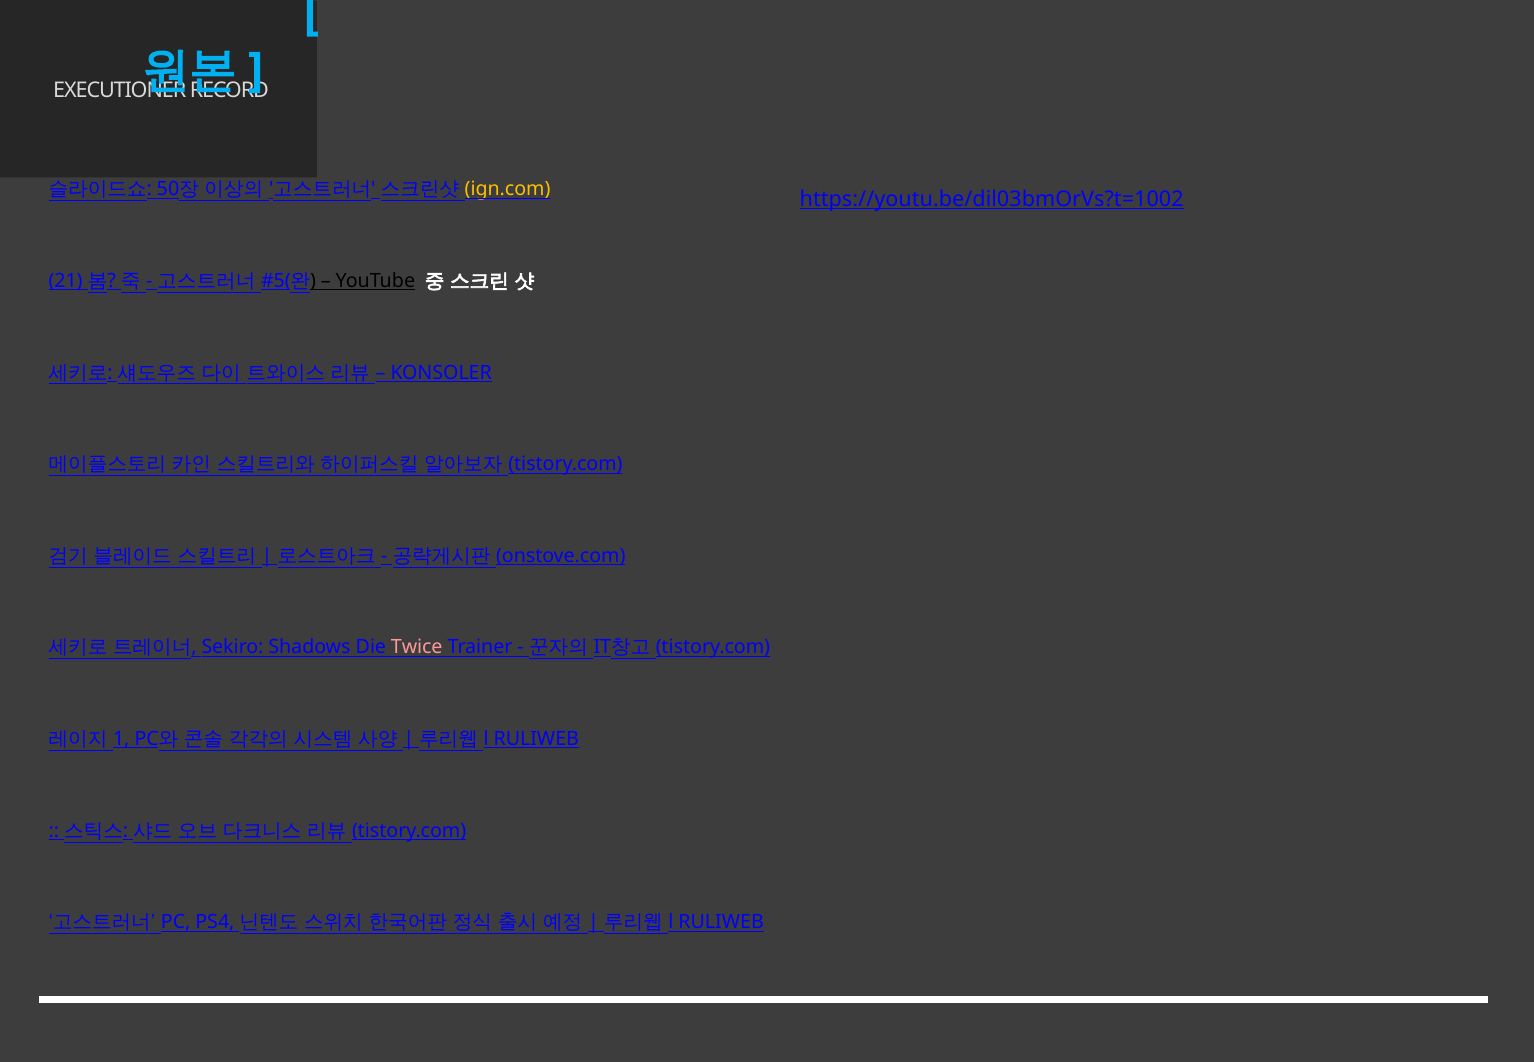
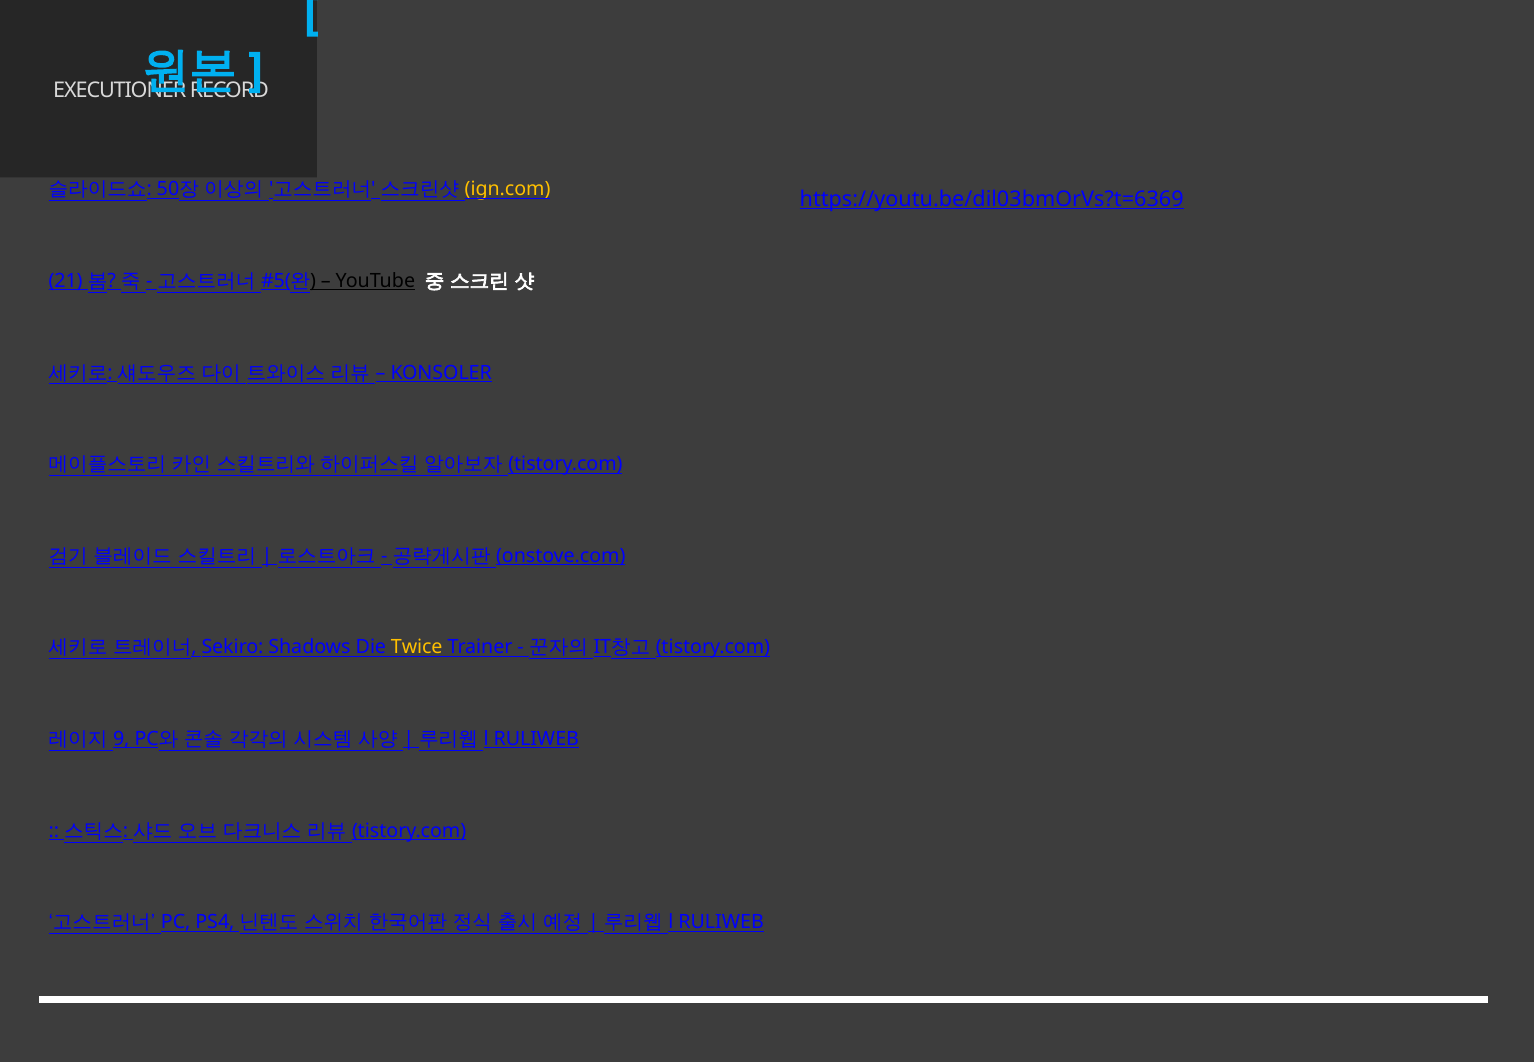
https://youtu.be/dil03bmOrVs?t=1002: https://youtu.be/dil03bmOrVs?t=1002 -> https://youtu.be/dil03bmOrVs?t=6369 (992, 199)
Twice colour: pink -> yellow (417, 647)
1: 1 -> 9 (121, 739)
